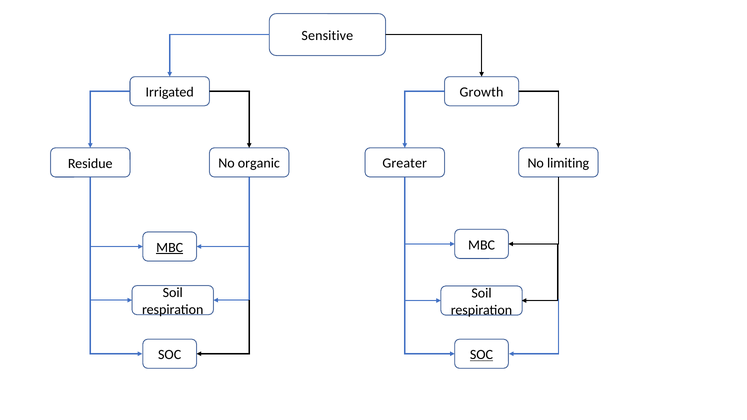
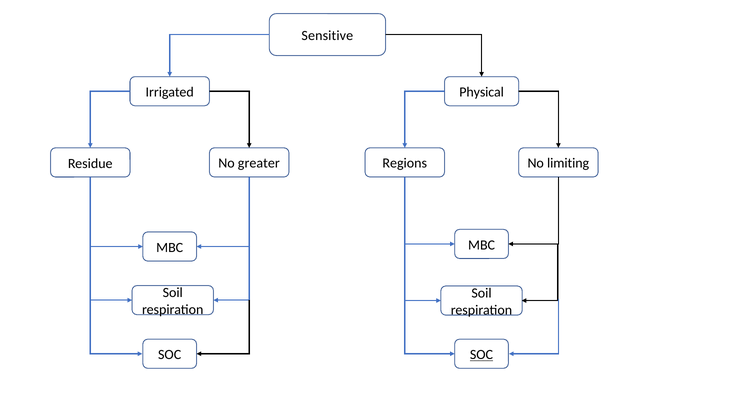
Growth: Growth -> Physical (482, 92)
organic: organic -> greater (259, 163)
Greater: Greater -> Regions (405, 163)
MBC underline: present -> none (170, 248)
